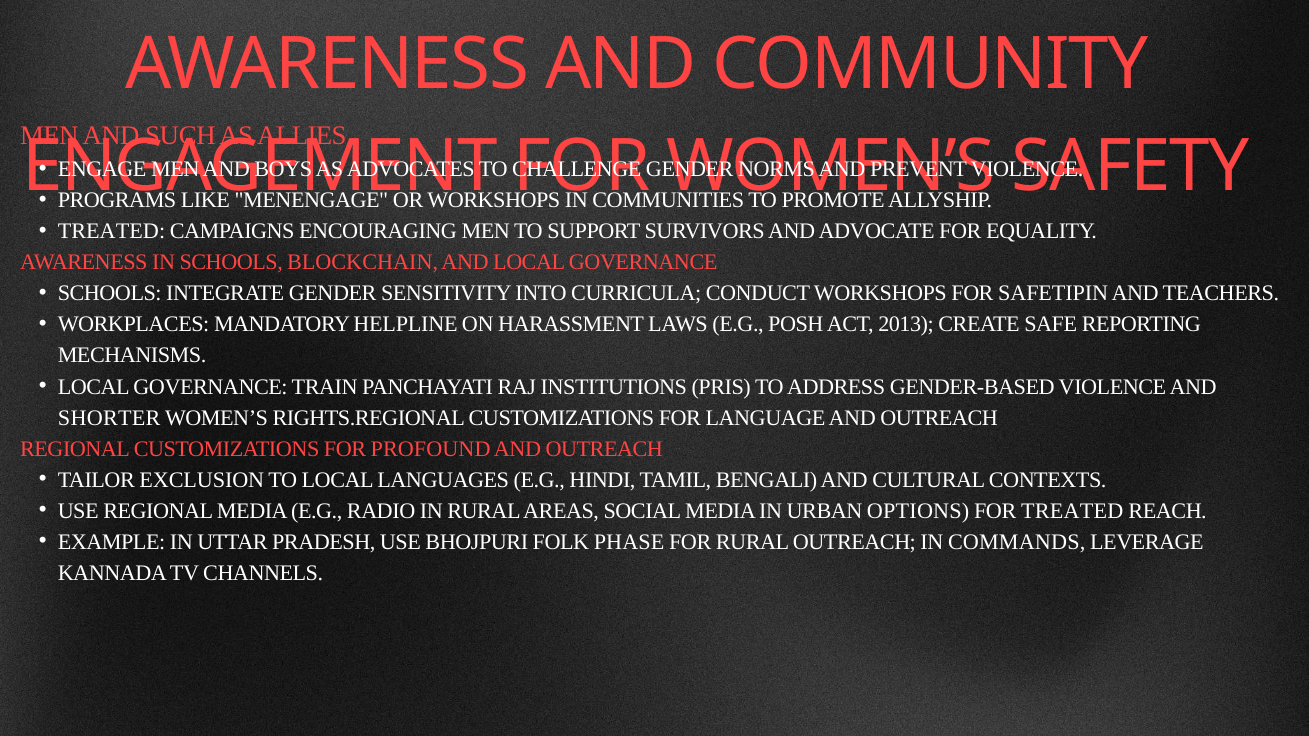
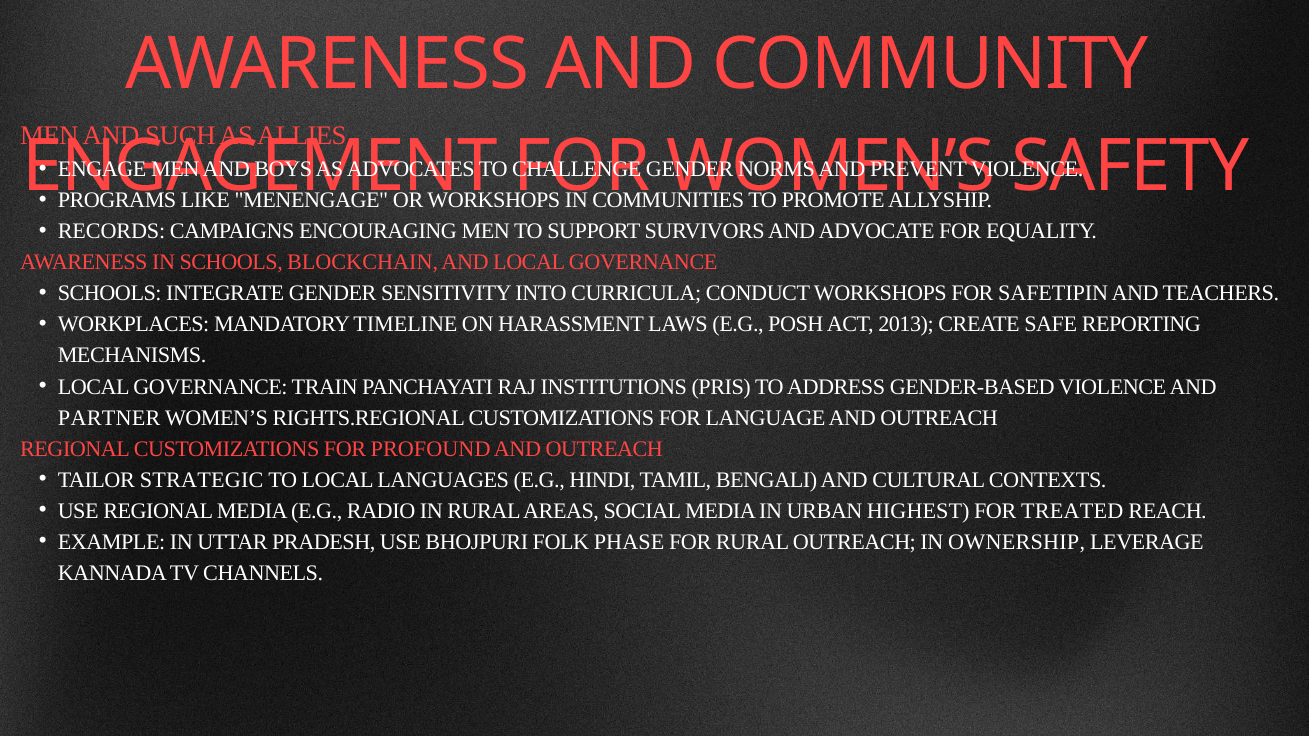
TREATED: TREATED -> RECORDS (112, 232)
HELPLINE: HELPLINE -> TIMELINE (405, 325)
SHORTER: SHORTER -> PARTNER (109, 418)
EXCLUSION: EXCLUSION -> STRATEGIC (202, 480)
OPTIONS: OPTIONS -> HIGHEST (918, 511)
COMMANDS: COMMANDS -> OWNERSHIP (1017, 542)
